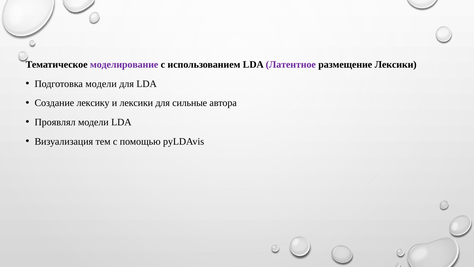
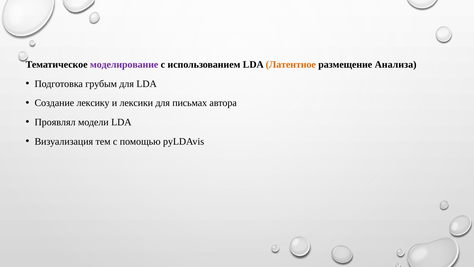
Латентное colour: purple -> orange (291, 65)
размещение Лексики: Лексики -> Анализа (396, 65)
Подготовка модели: модели -> грубым (101, 84)
сильные: сильные -> письмах (190, 103)
